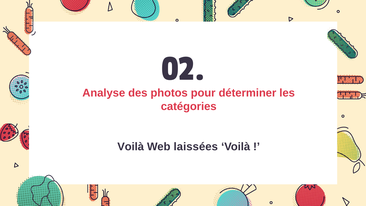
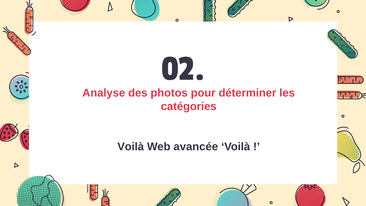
laissées: laissées -> avancée (196, 147)
